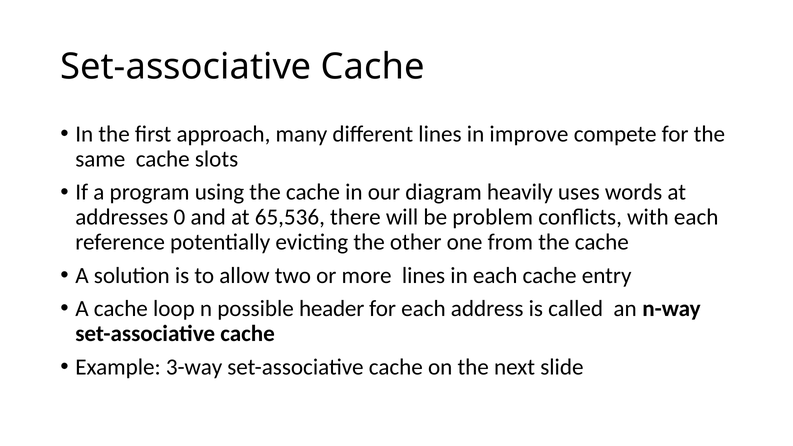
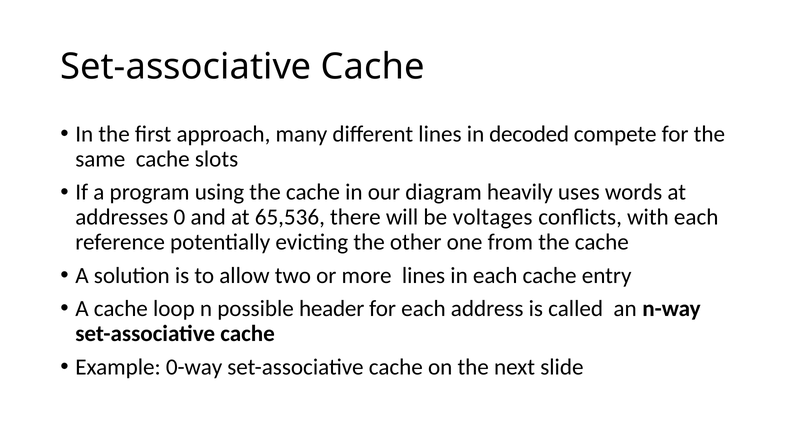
improve: improve -> decoded (529, 134)
problem: problem -> voltages (493, 217)
3-way: 3-way -> 0-way (194, 367)
